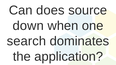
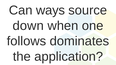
does: does -> ways (50, 10)
search: search -> follows (26, 41)
